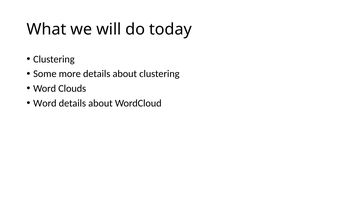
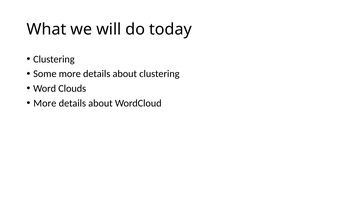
Word: Word -> More (45, 103)
